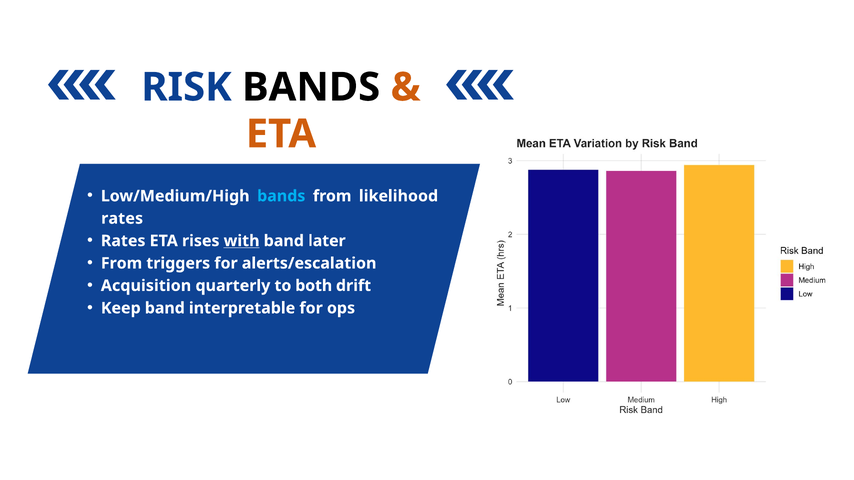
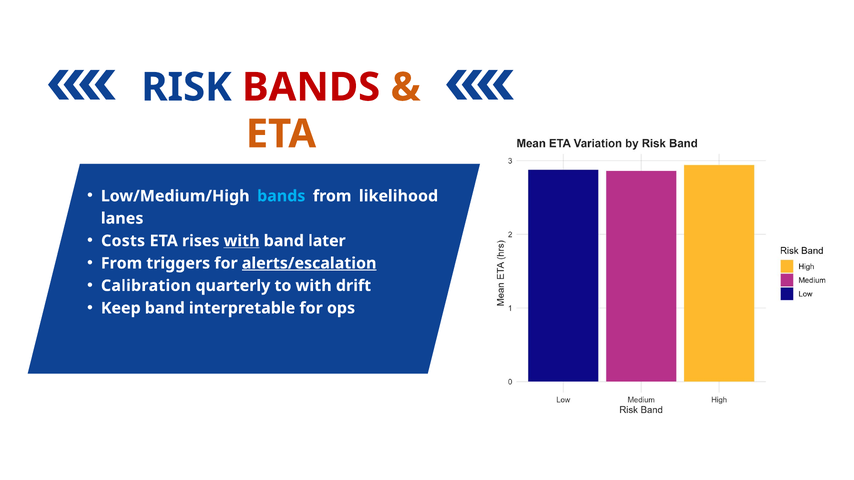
BANDS colour: black -> red (311, 87)
rates: rates -> lanes (122, 219)
Rates: Rates -> Costs (123, 241)
alerts/escalation underline: none -> present (309, 263)
Acquisition: Acquisition -> Calibration (146, 286)
to both: both -> with (314, 286)
